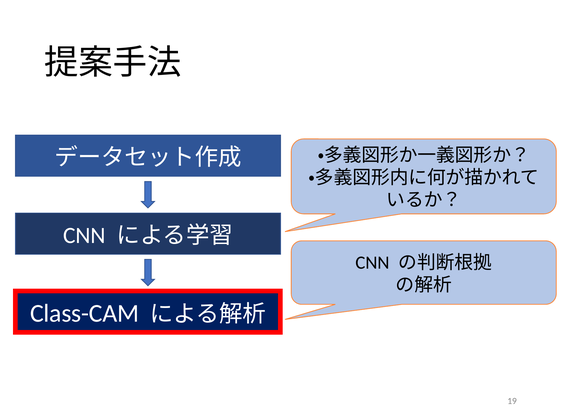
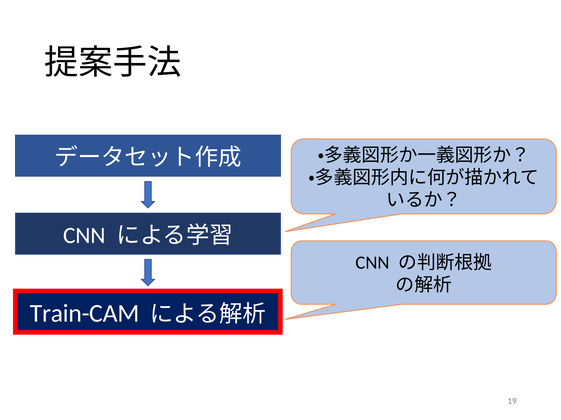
Class-CAM: Class-CAM -> Train-CAM (85, 314)
